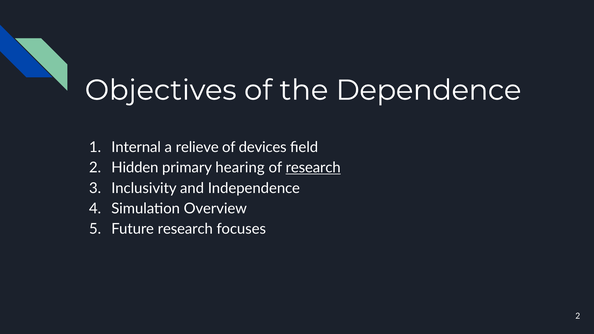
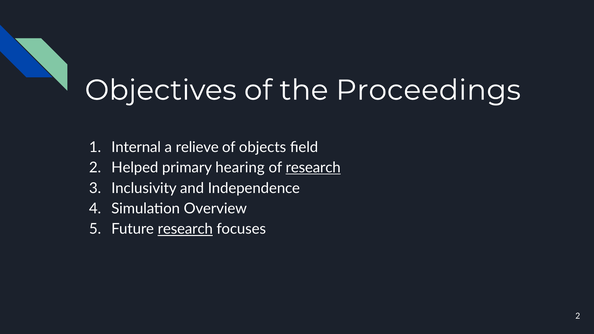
Dependence: Dependence -> Proceedings (428, 90)
devices: devices -> objects (263, 147)
Hidden: Hidden -> Helped (135, 168)
research underline: none -> present (185, 229)
